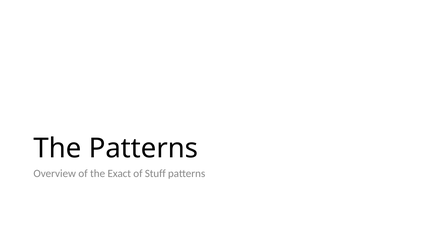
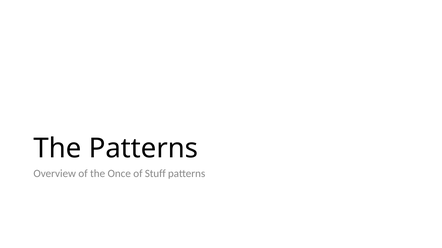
Exact: Exact -> Once (119, 174)
